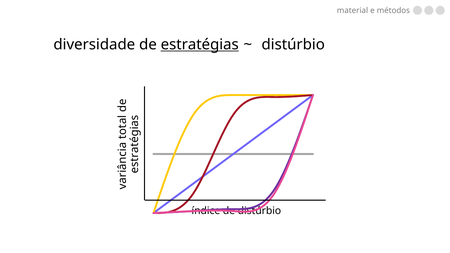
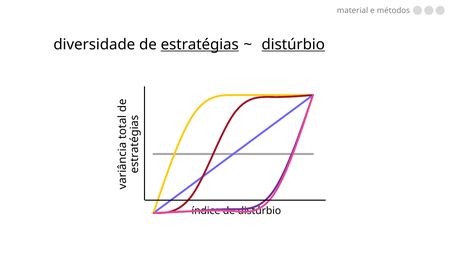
distúrbio underline: none -> present (293, 45)
